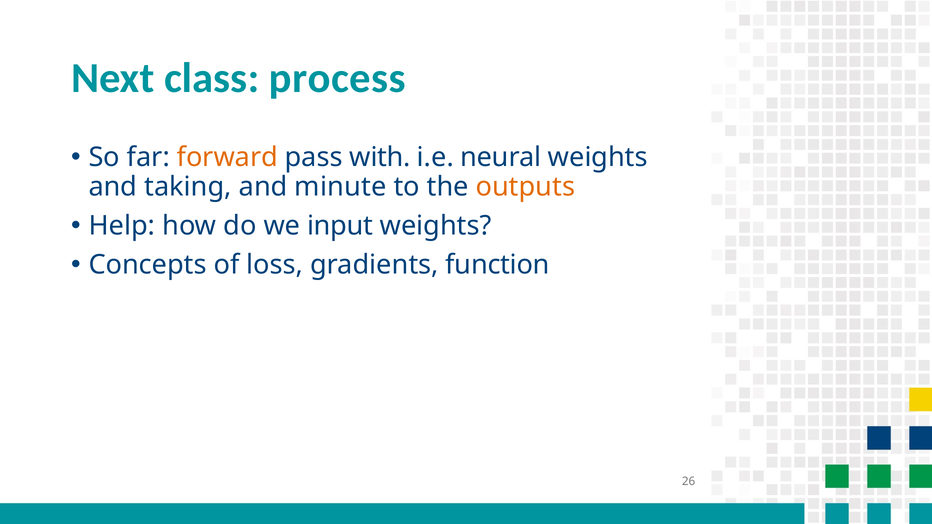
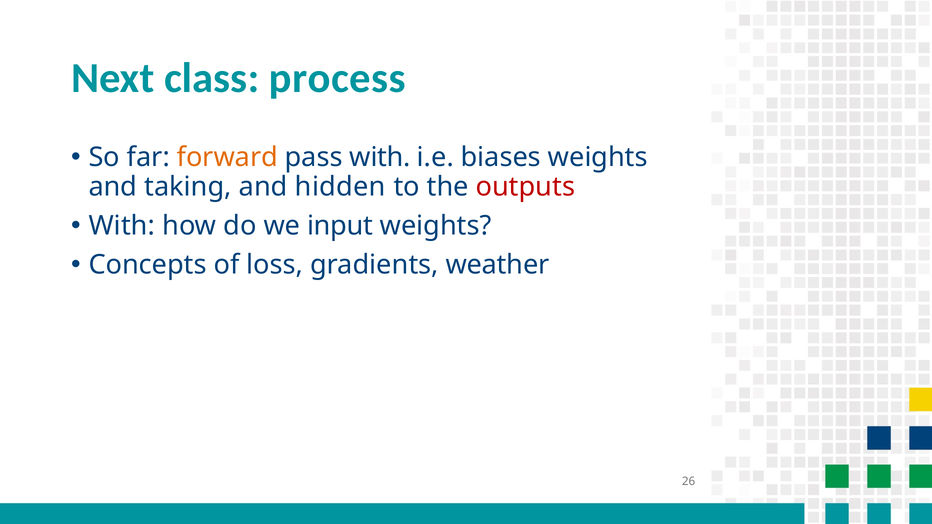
neural: neural -> biases (501, 158)
minute: minute -> hidden (340, 187)
outputs colour: orange -> red (525, 187)
Help: Help -> With (122, 226)
function: function -> weather (497, 265)
